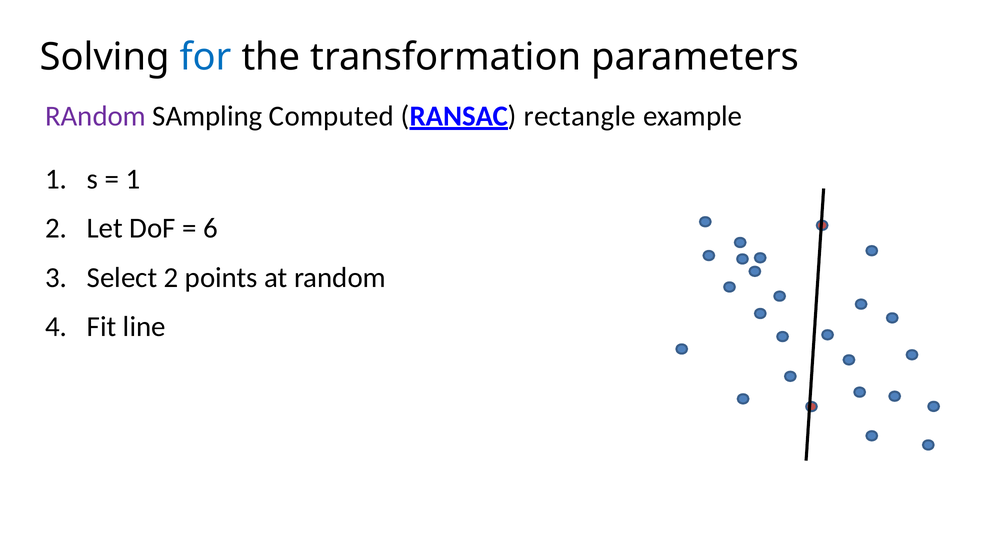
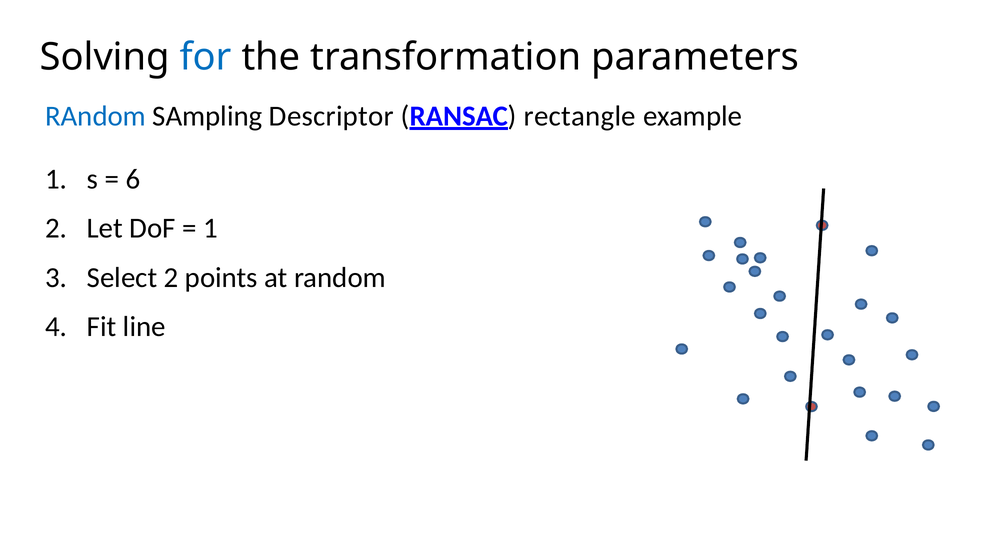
RAndom colour: purple -> blue (96, 116)
Computed: Computed -> Descriptor (331, 116)
1: 1 -> 6 (133, 179)
6: 6 -> 1 (210, 228)
